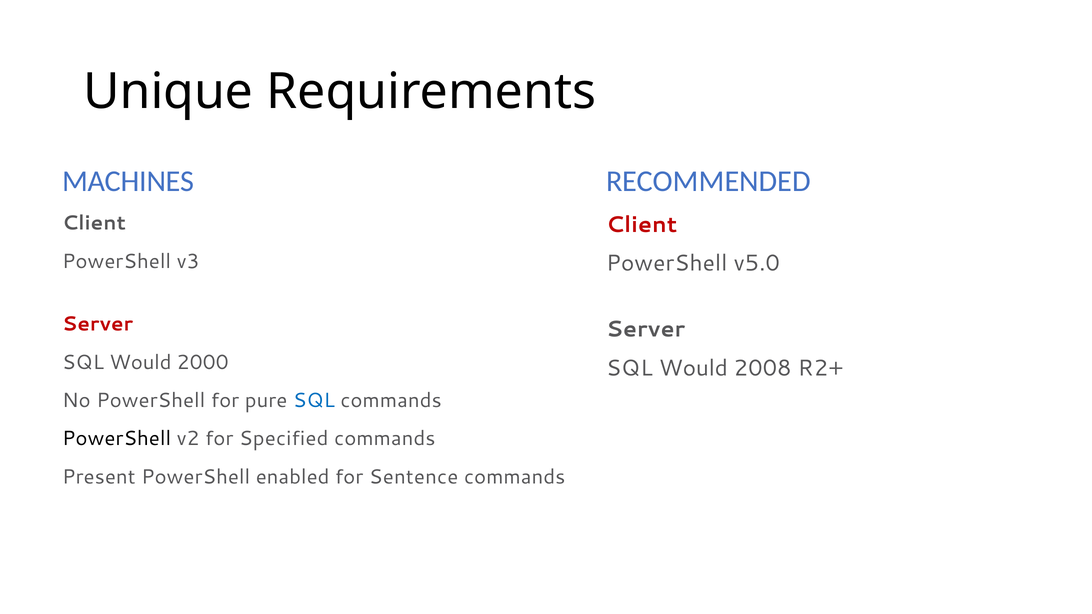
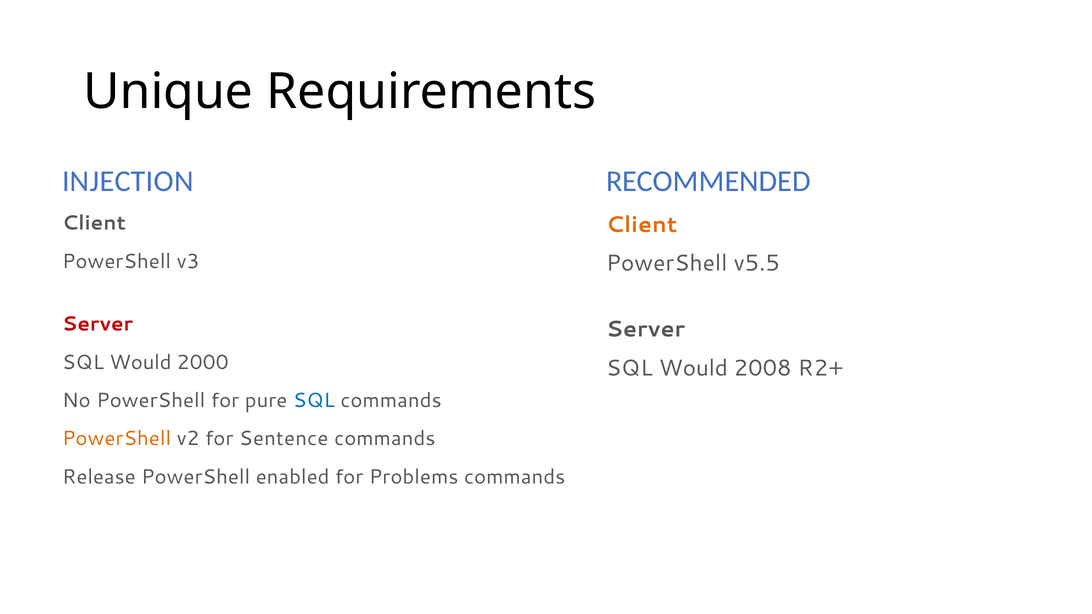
MACHINES: MACHINES -> INJECTION (128, 181)
Client colour: red -> orange (642, 225)
v5.0: v5.0 -> v5.5 (757, 263)
PowerShell colour: black -> orange (117, 439)
Specified: Specified -> Sentence (284, 439)
Present: Present -> Release (99, 477)
Sentence: Sentence -> Problems (414, 477)
